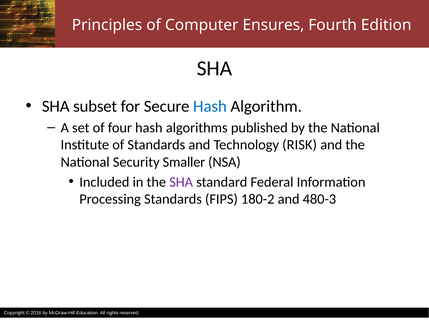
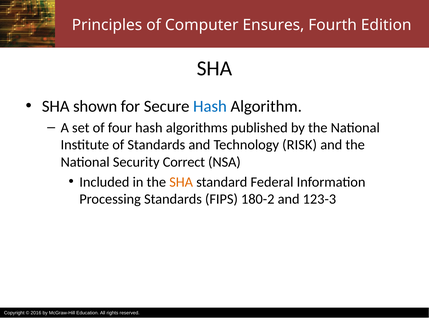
subset: subset -> shown (95, 106)
Smaller: Smaller -> Correct (184, 162)
SHA colour: purple -> orange (181, 182)
480-3: 480-3 -> 123-3 (319, 199)
